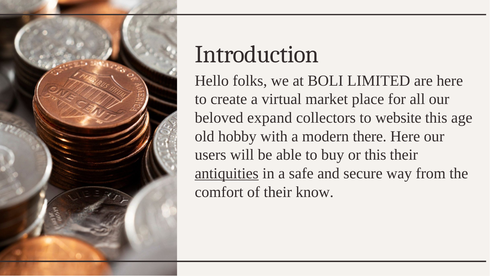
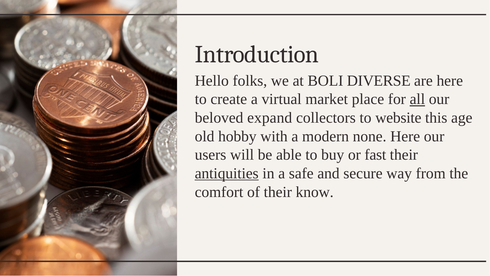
LIMITED: LIMITED -> DIVERSE (379, 81)
all underline: none -> present (417, 99)
there: there -> none (370, 136)
or this: this -> fast (375, 155)
